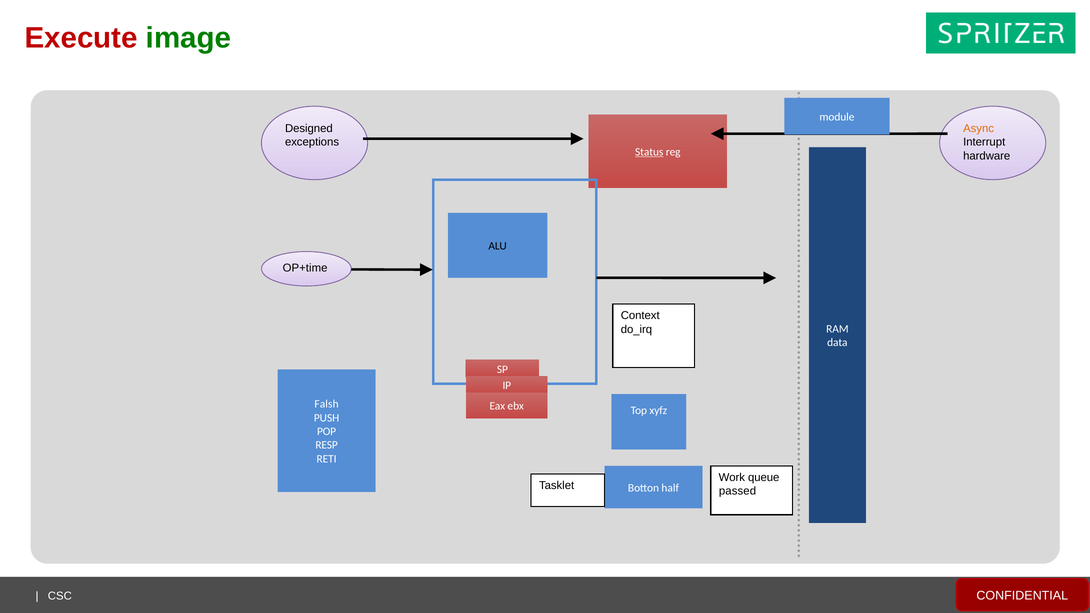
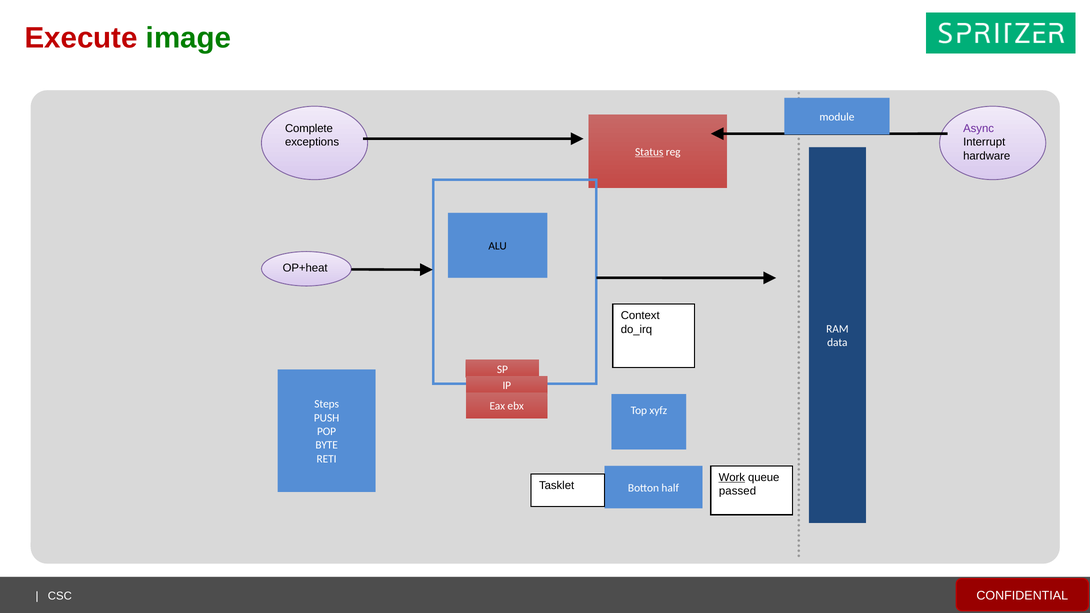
Designed: Designed -> Complete (309, 129)
Async colour: orange -> purple (979, 129)
OP+time: OP+time -> OP+heat (305, 268)
Falsh: Falsh -> Steps (327, 404)
RESP: RESP -> BYTE (327, 445)
Work underline: none -> present (732, 477)
